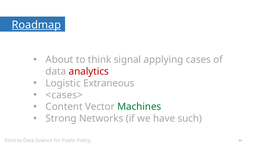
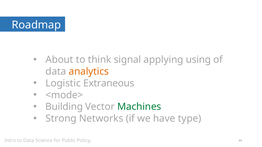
Roadmap underline: present -> none (36, 25)
cases: cases -> using (198, 60)
analytics colour: red -> orange (89, 72)
<cases>: <cases> -> <mode> (64, 95)
Content: Content -> Building (64, 107)
such: such -> type (190, 119)
